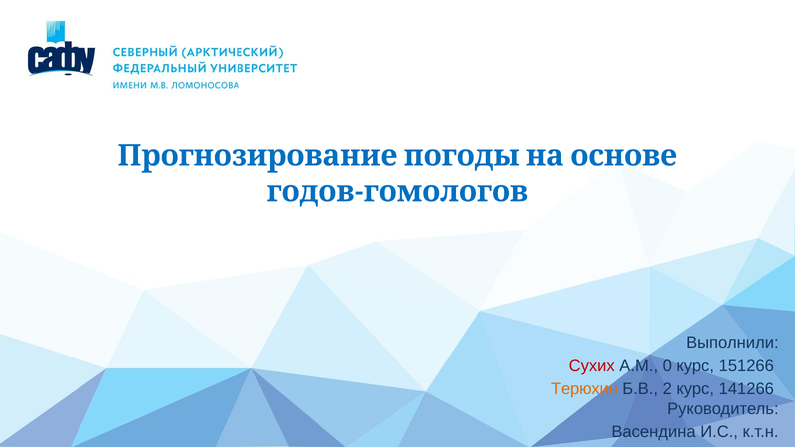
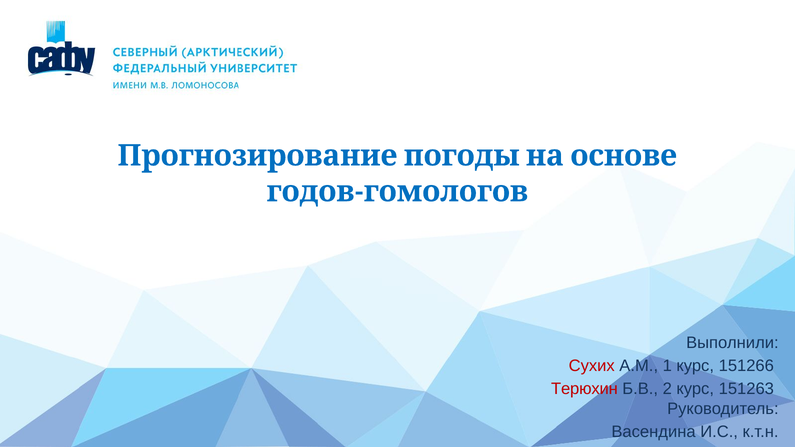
0: 0 -> 1 (667, 366)
Терюхин colour: orange -> red (584, 389)
141266: 141266 -> 151263 (746, 389)
